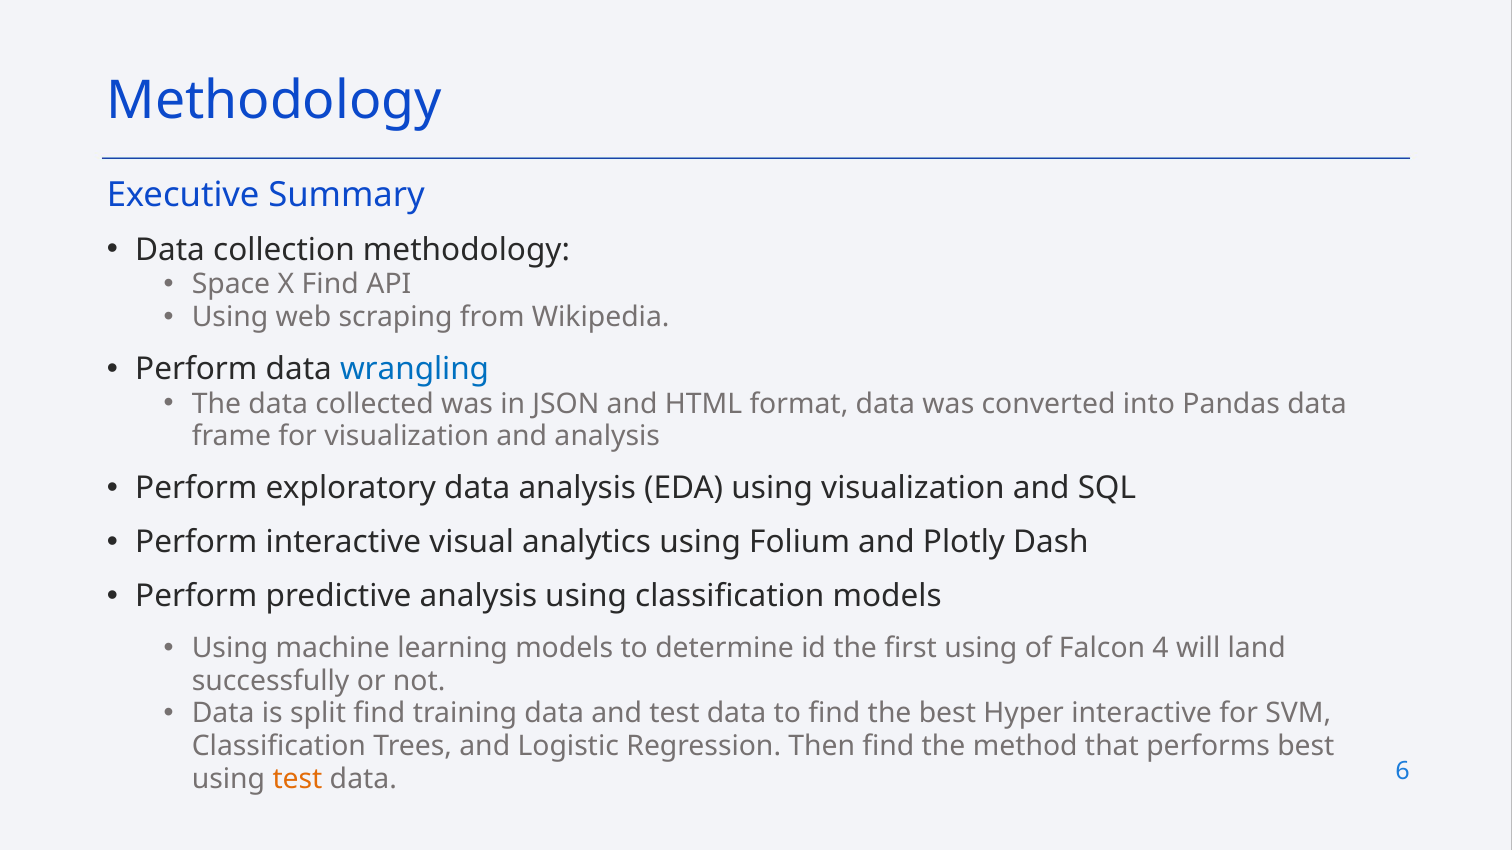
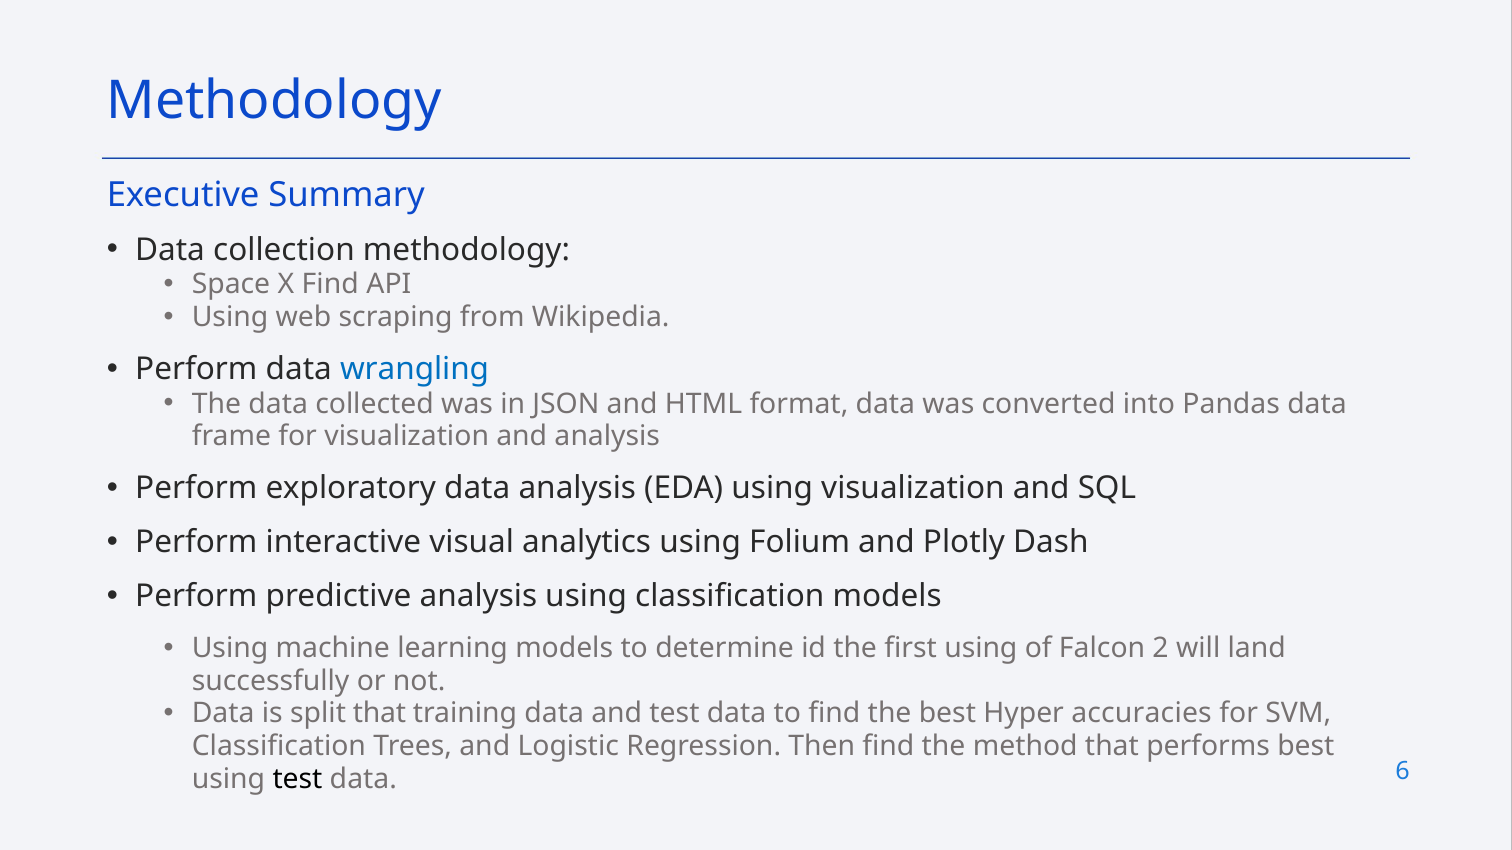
4: 4 -> 2 (1161, 649)
split find: find -> that (380, 714)
Hyper interactive: interactive -> accuracies (1142, 714)
test colour: orange -> black (297, 779)
